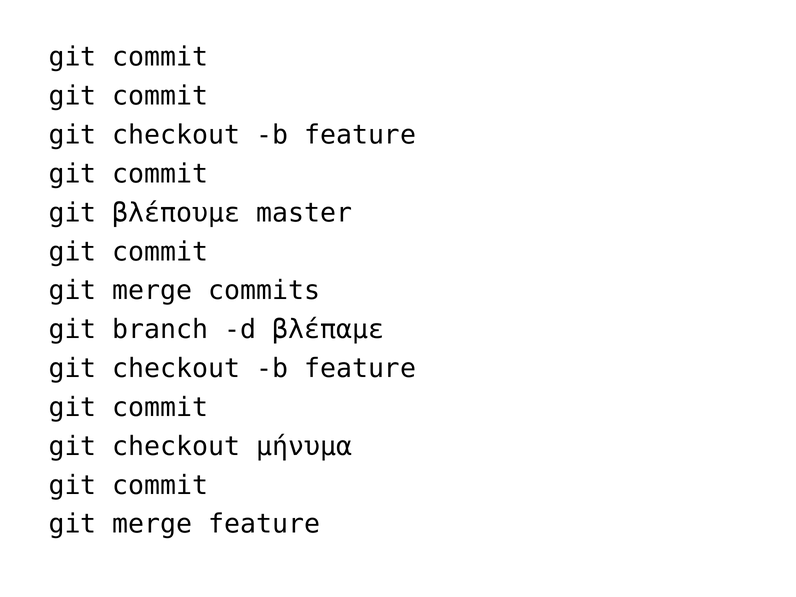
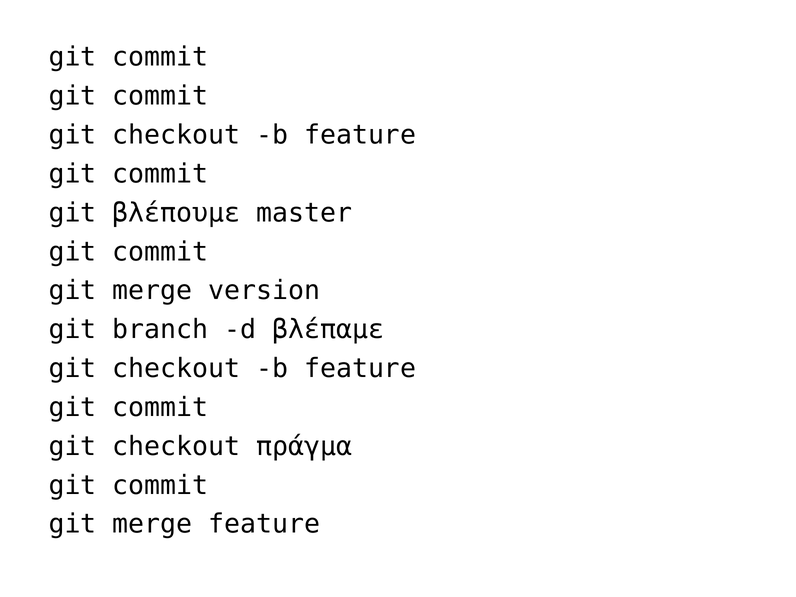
commits: commits -> version (264, 291)
μήνυμα: μήνυμα -> πράγμα (304, 446)
